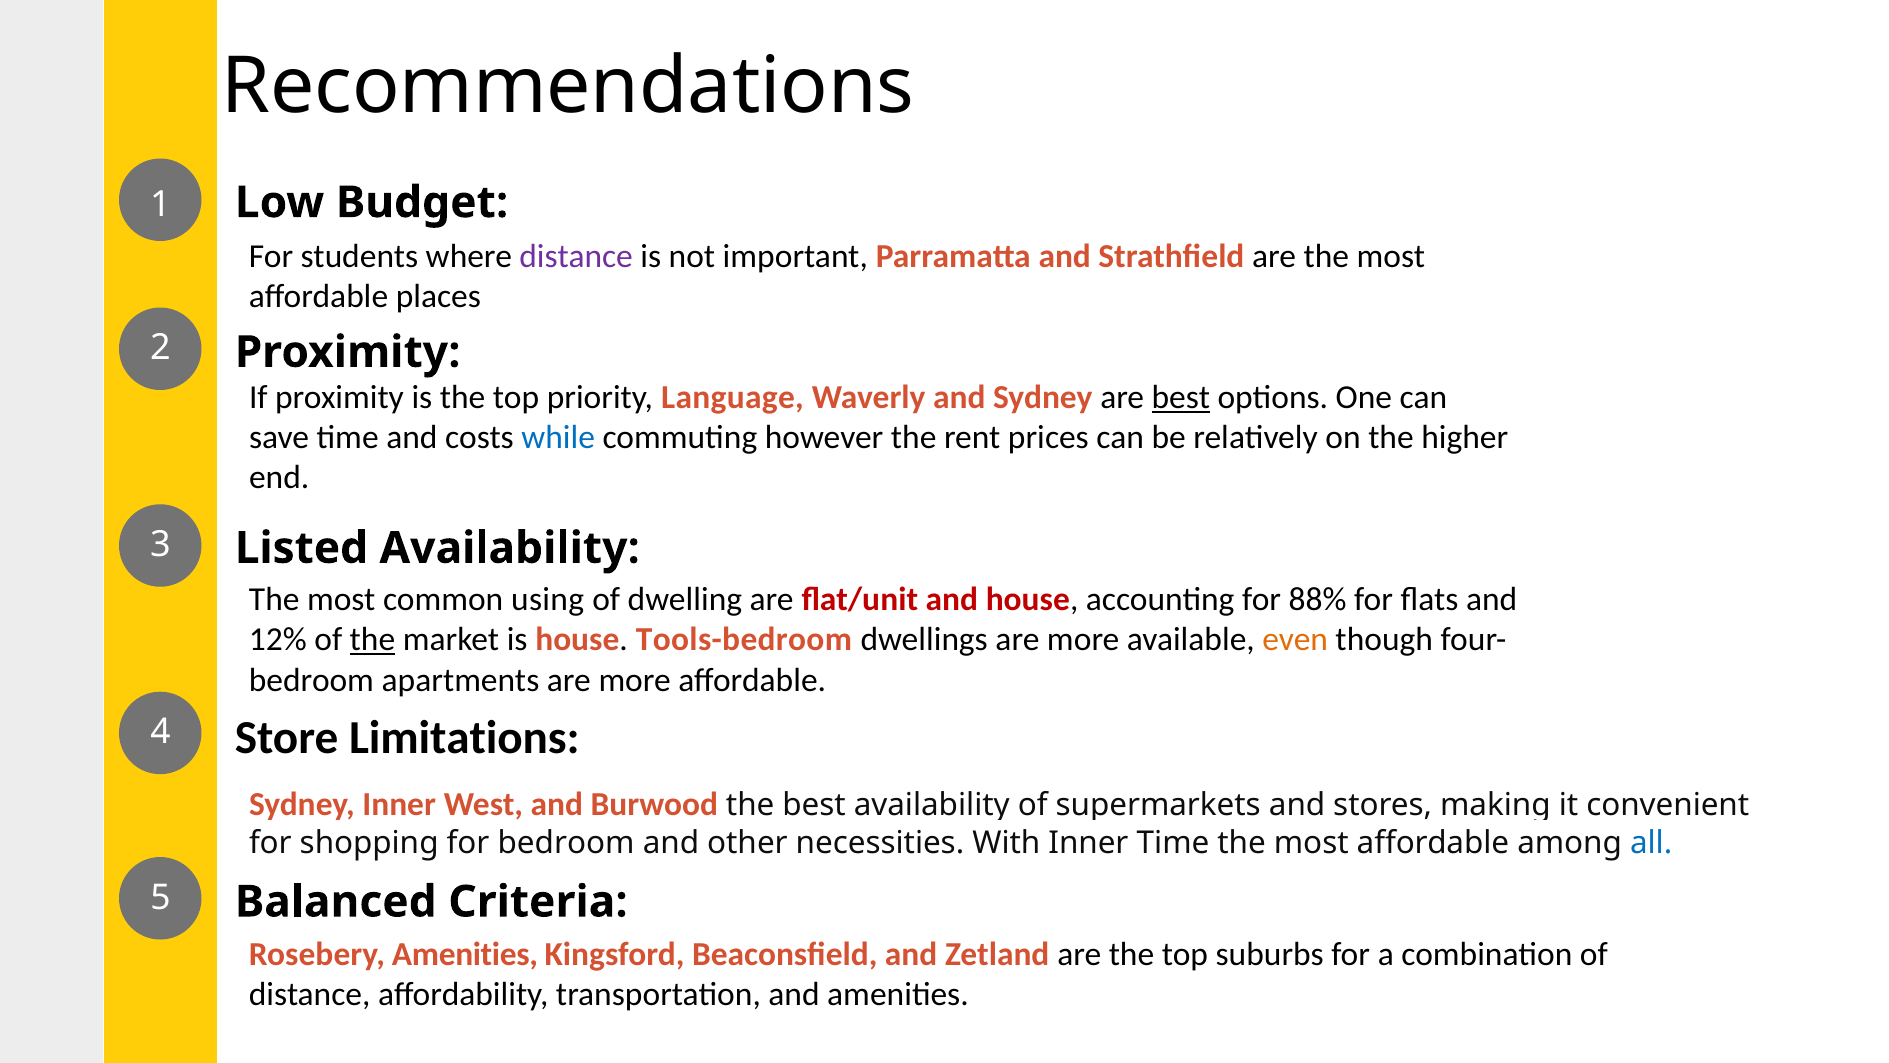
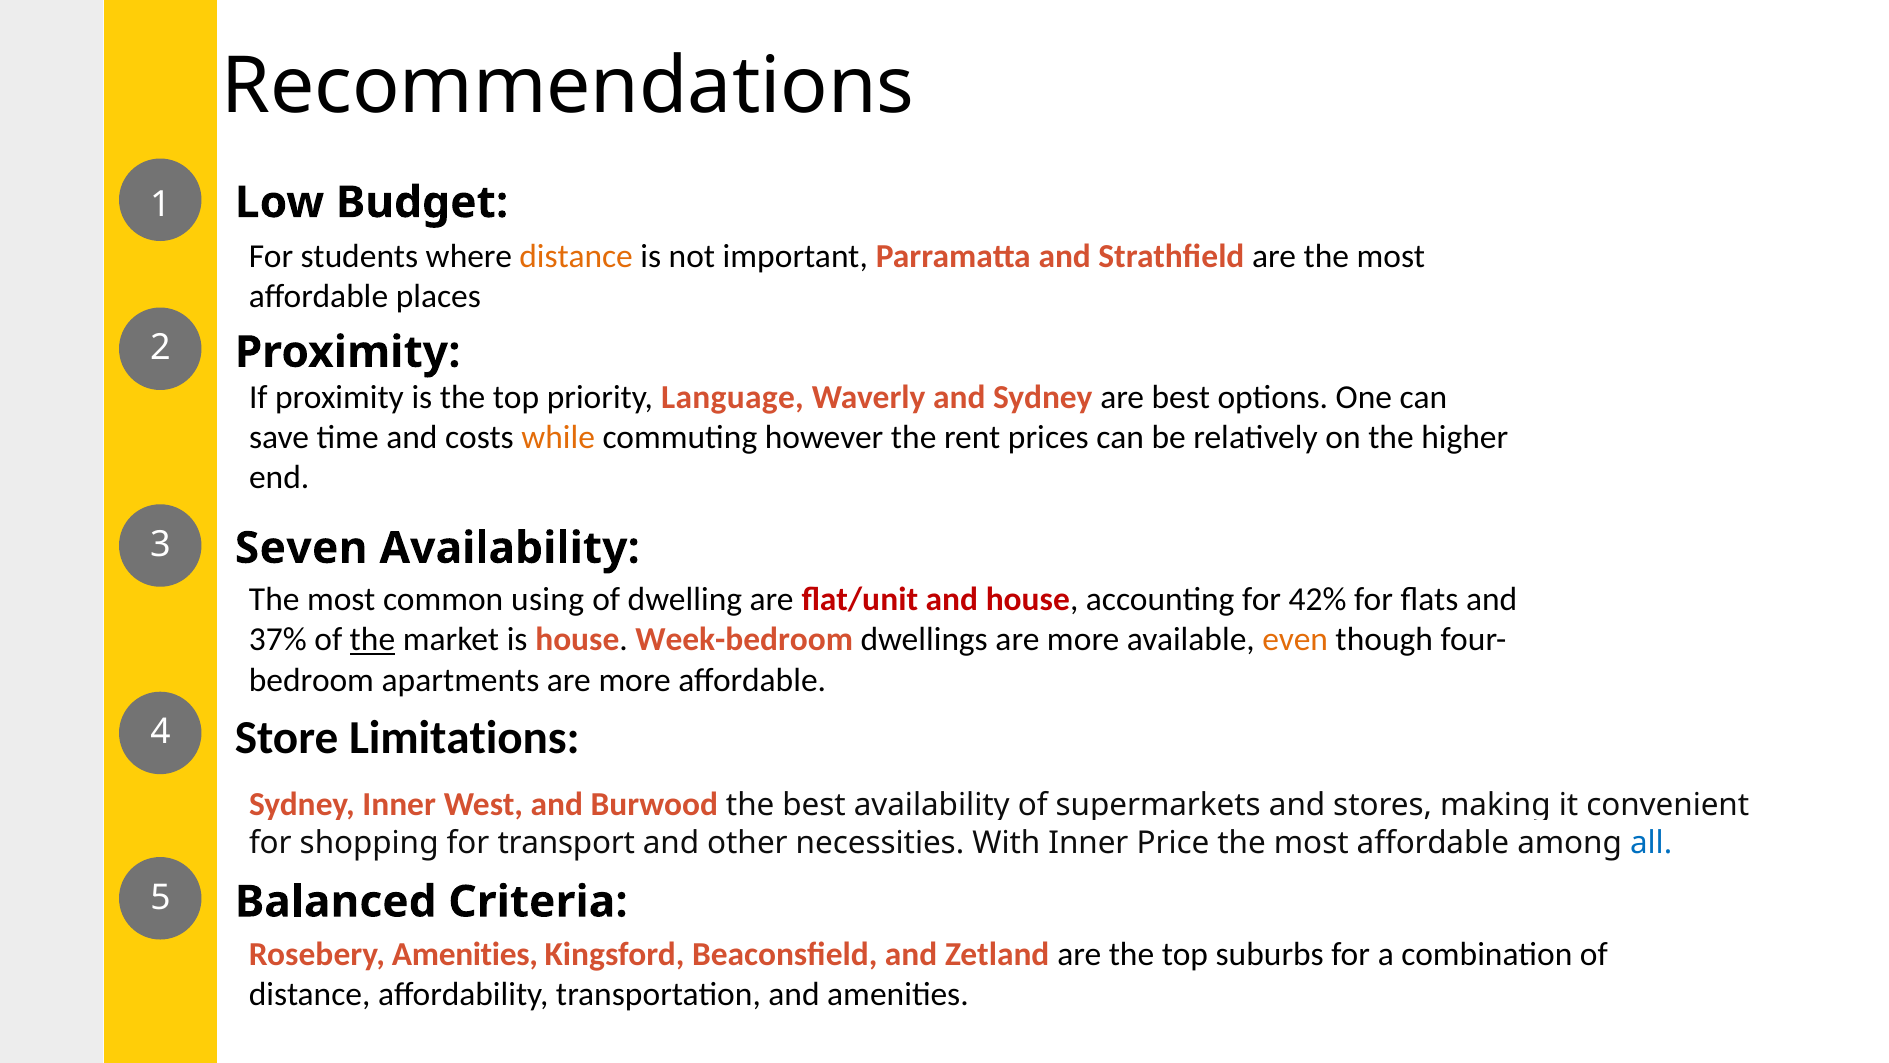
distance colour: purple -> orange (576, 256)
best underline: present -> none (1181, 397)
while colour: blue -> orange (558, 438)
Listed: Listed -> Seven (301, 548)
88%: 88% -> 42% (1318, 599)
12%: 12% -> 37% (278, 640)
Tools-bedroom: Tools-bedroom -> Week-bedroom (744, 640)
for bedroom: bedroom -> transport (566, 843)
Inner Time: Time -> Price (1173, 843)
